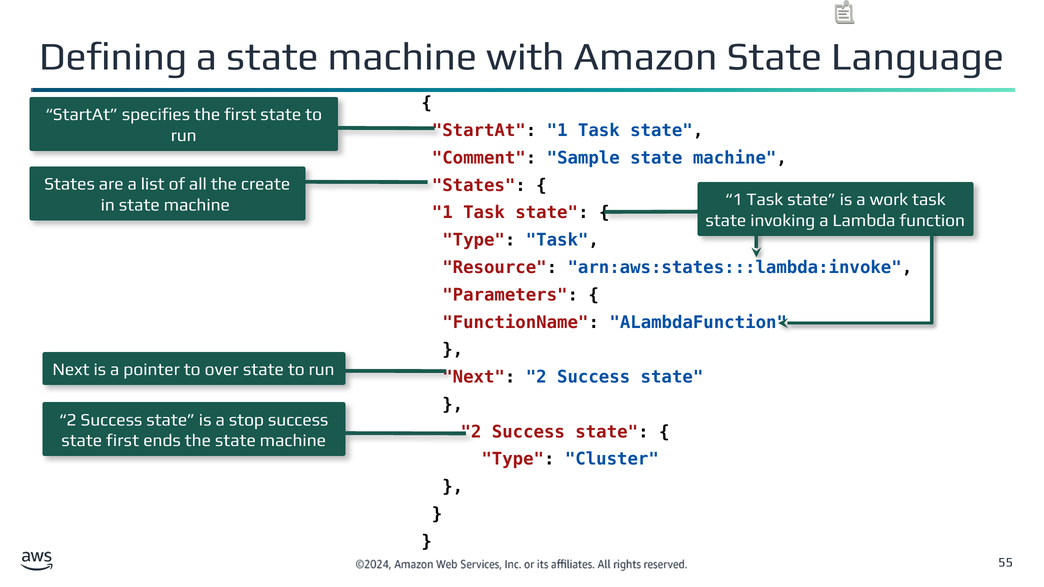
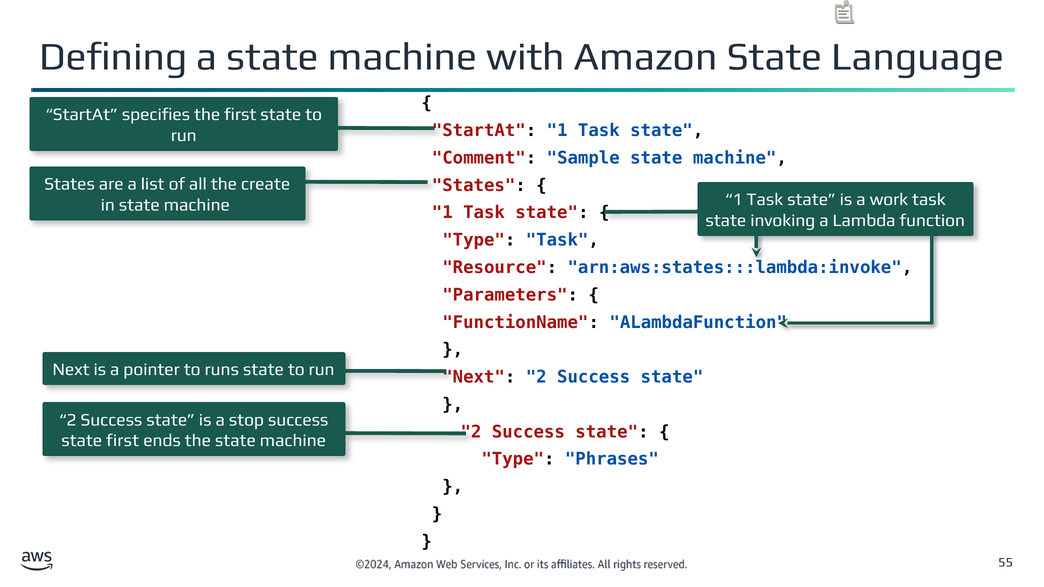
over: over -> runs (222, 370)
Cluster: Cluster -> Phrases (612, 459)
